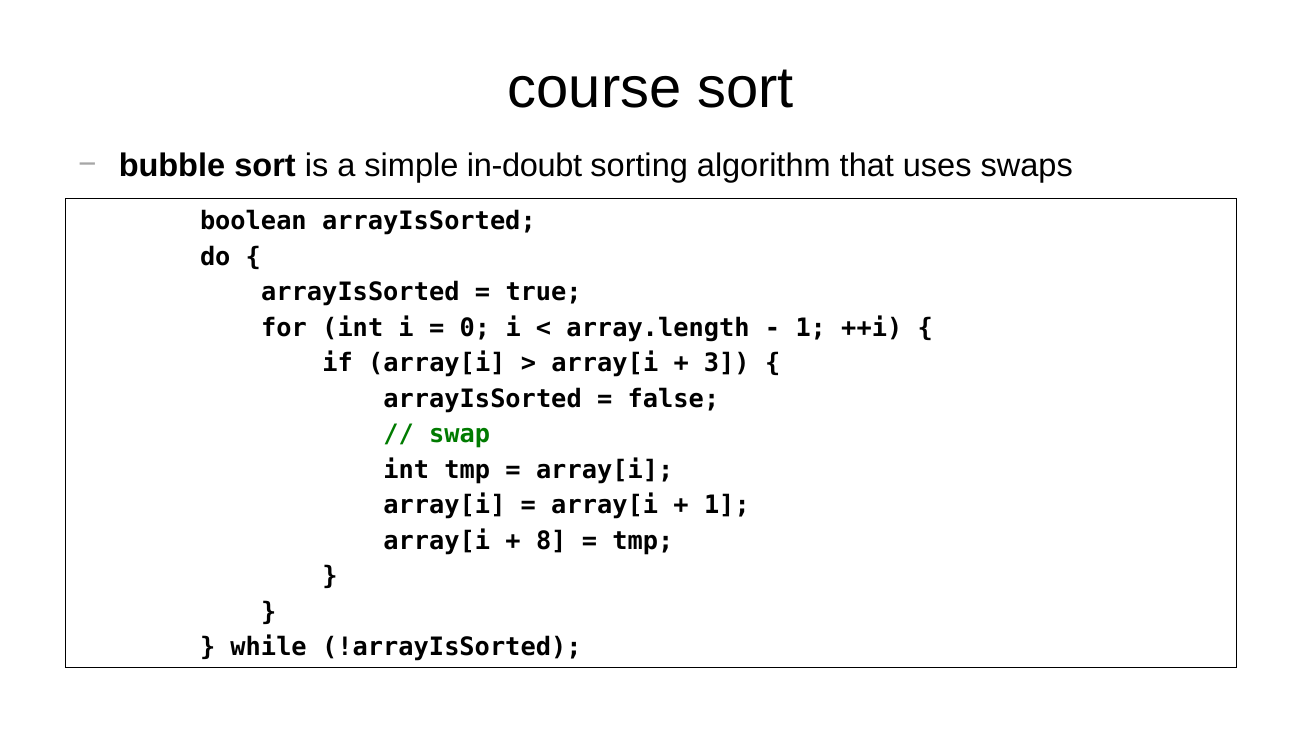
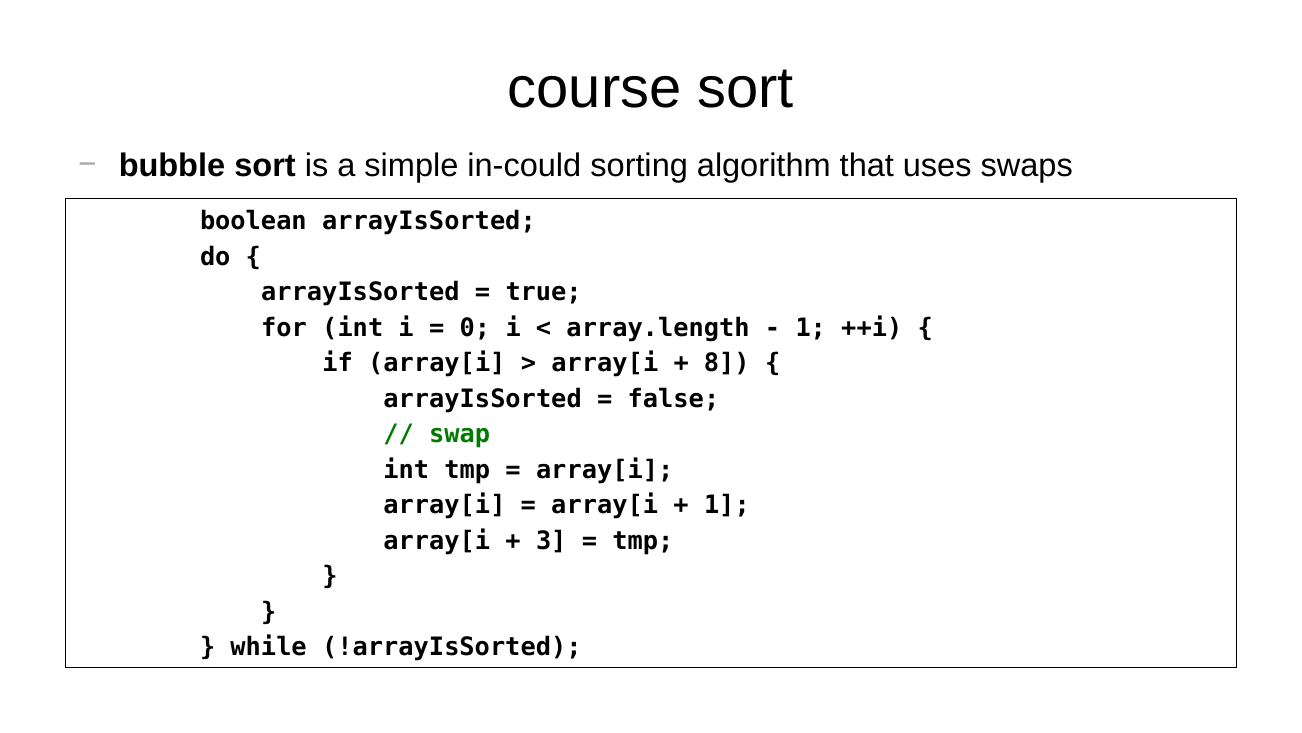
in-doubt: in-doubt -> in-could (524, 165)
3: 3 -> 8 (727, 363)
8: 8 -> 3 (551, 541)
